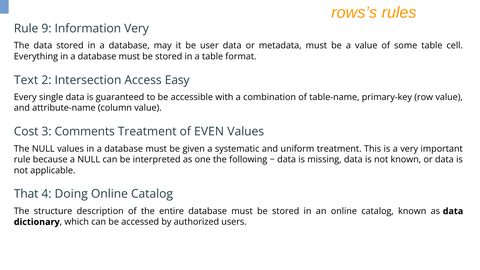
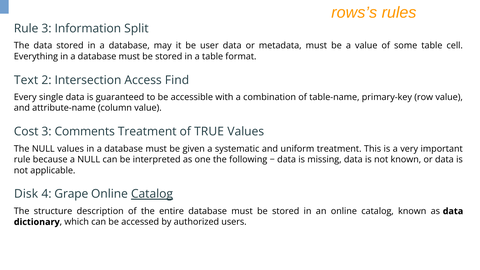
Rule 9: 9 -> 3 (46, 28)
Information Very: Very -> Split (136, 28)
Easy: Easy -> Find (177, 80)
EVEN: EVEN -> TRUE (209, 132)
That: That -> Disk (26, 194)
Doing: Doing -> Grape (71, 194)
Catalog underline: none -> present (152, 194)
